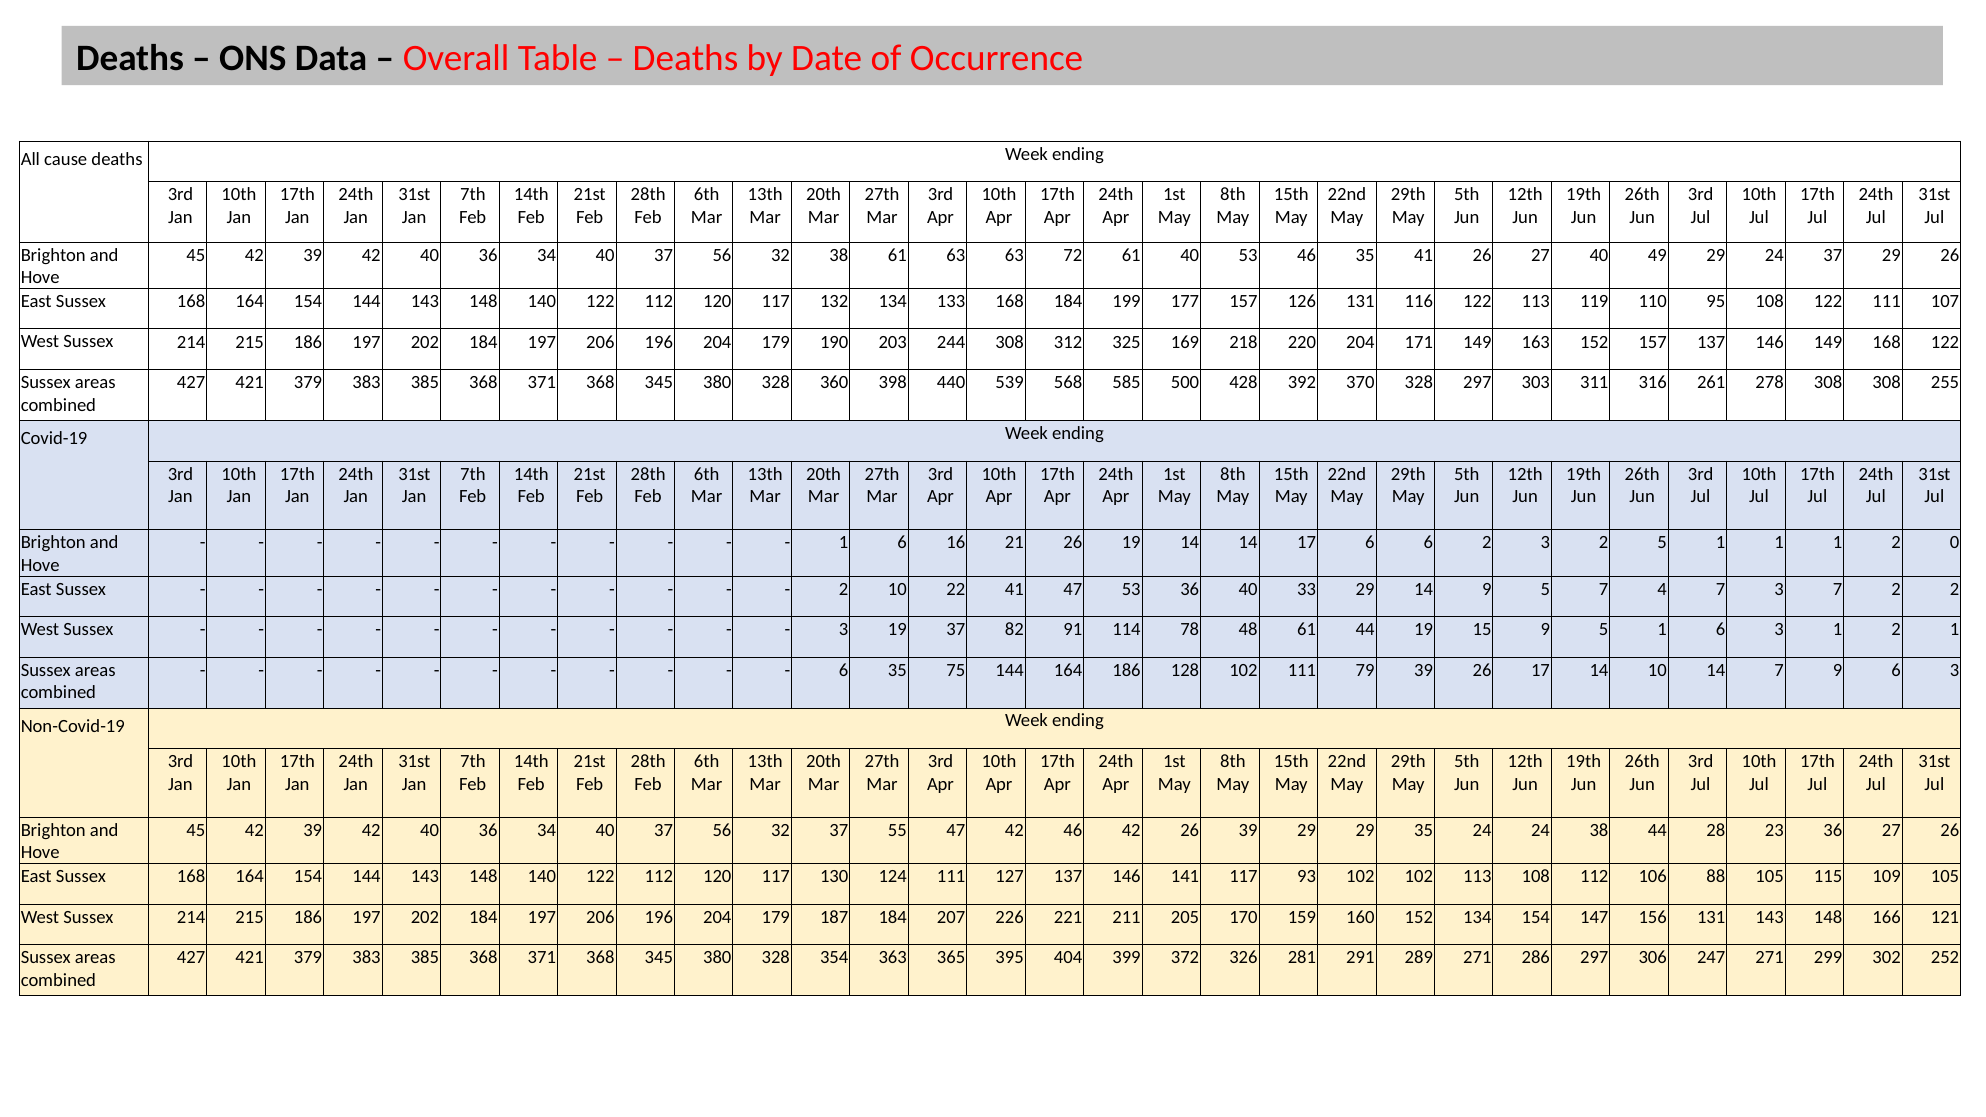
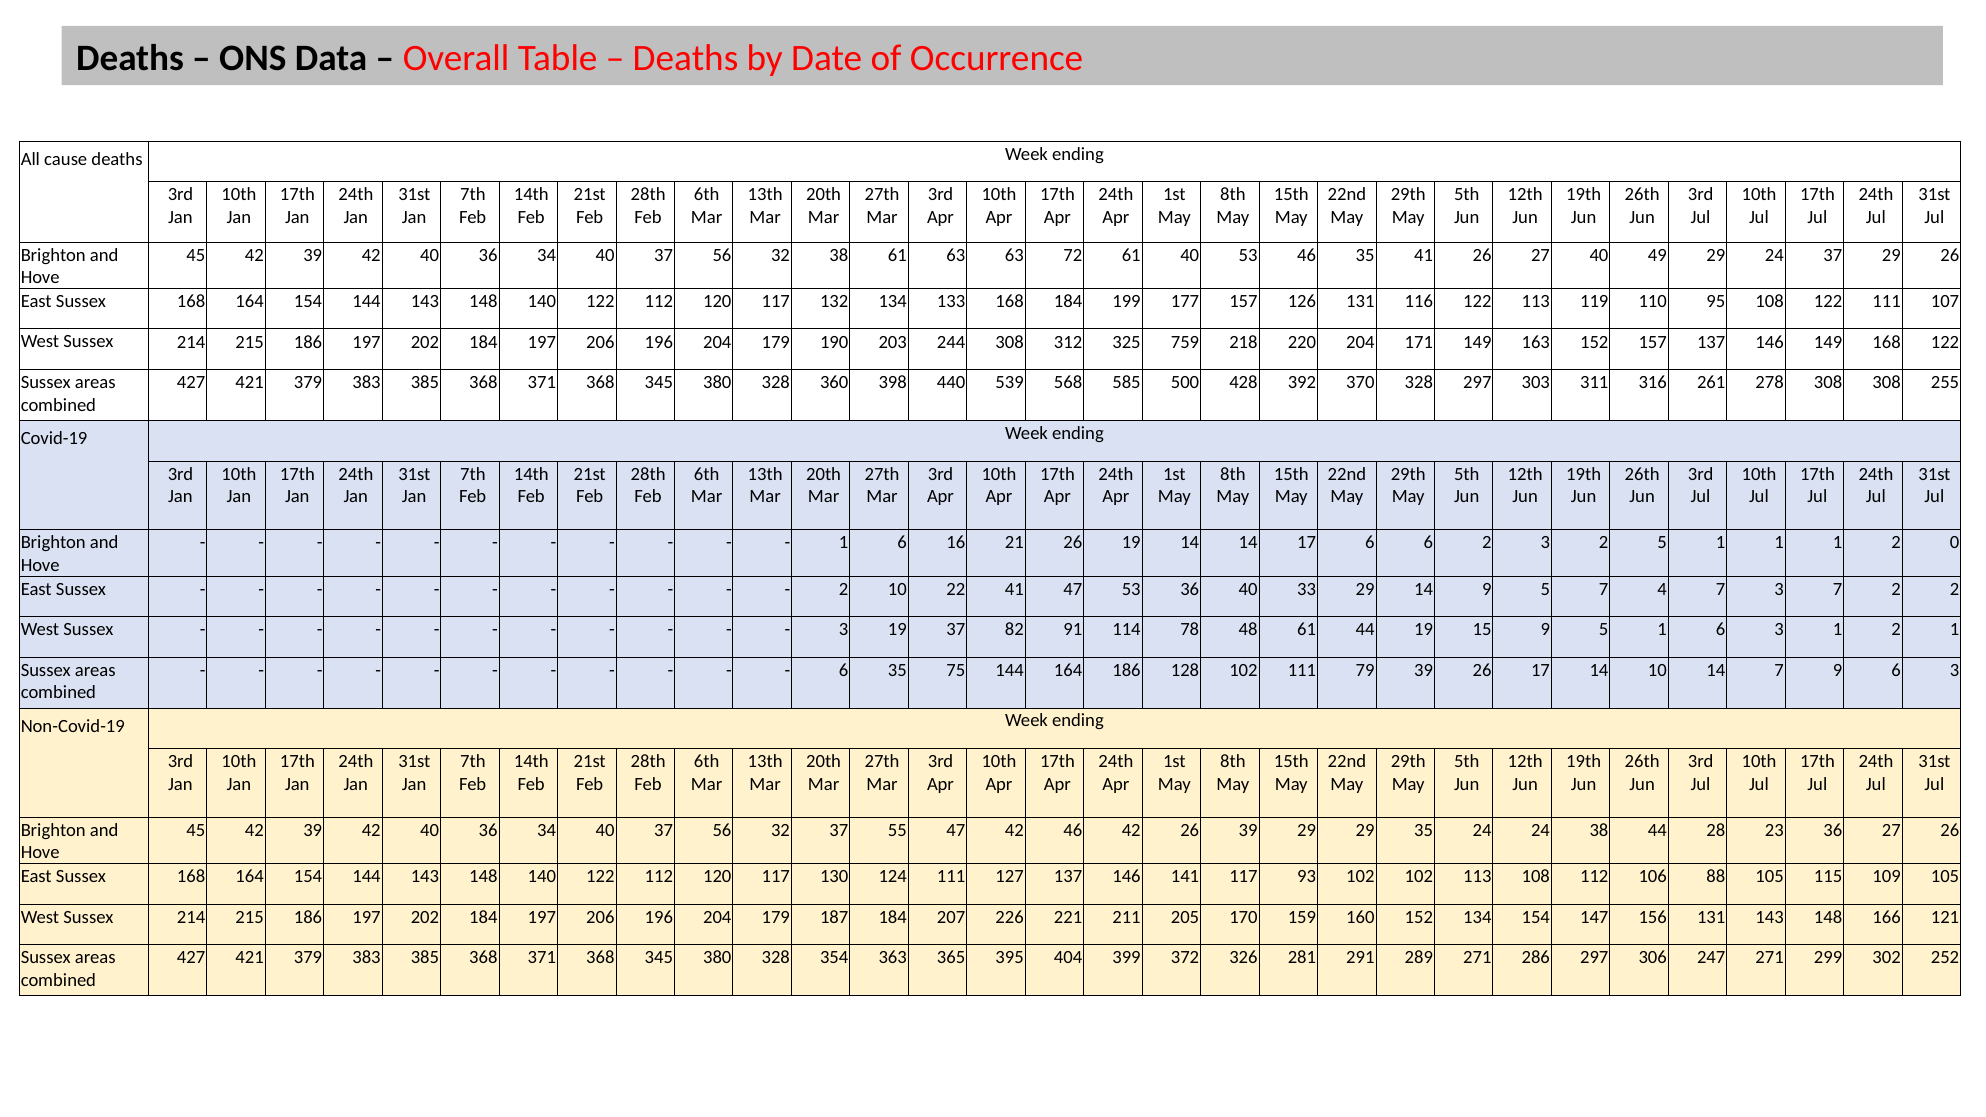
169: 169 -> 759 (1185, 342)
